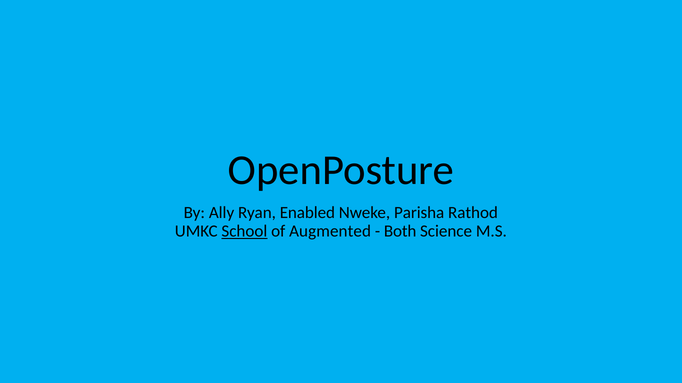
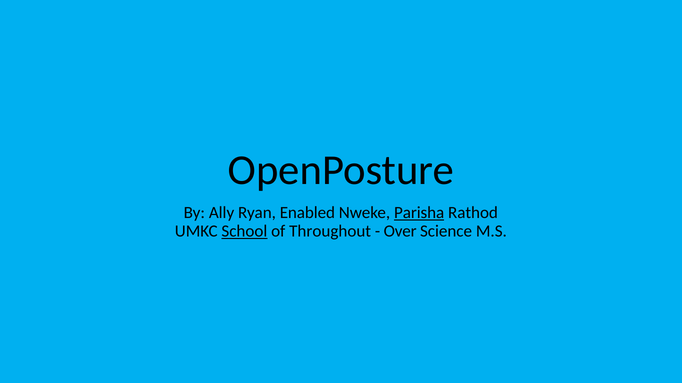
Parisha underline: none -> present (419, 213)
Augmented: Augmented -> Throughout (330, 232)
Both: Both -> Over (400, 232)
